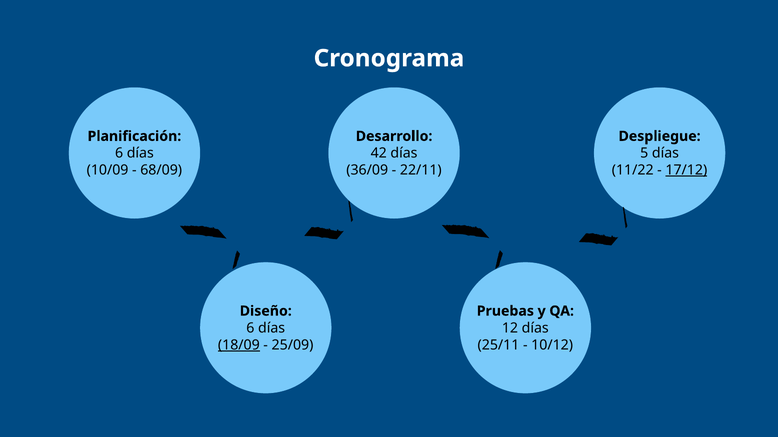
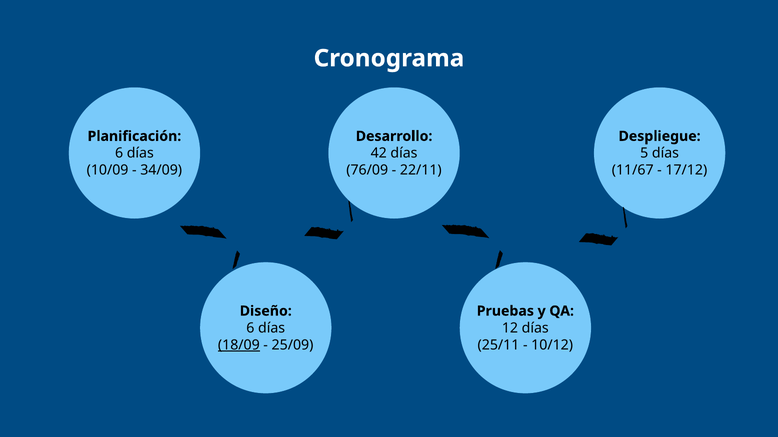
68/09: 68/09 -> 34/09 (161, 170)
36/09: 36/09 -> 76/09 (367, 170)
11/22: 11/22 -> 11/67 (633, 170)
17/12 underline: present -> none (686, 170)
